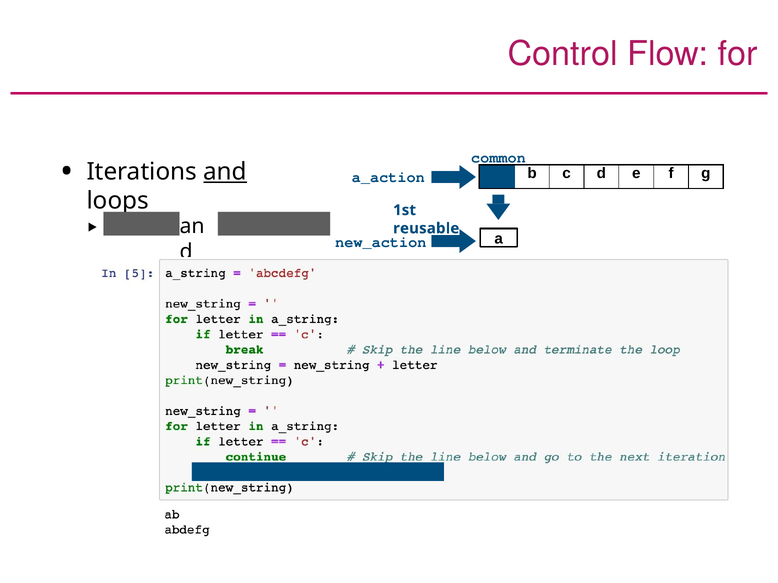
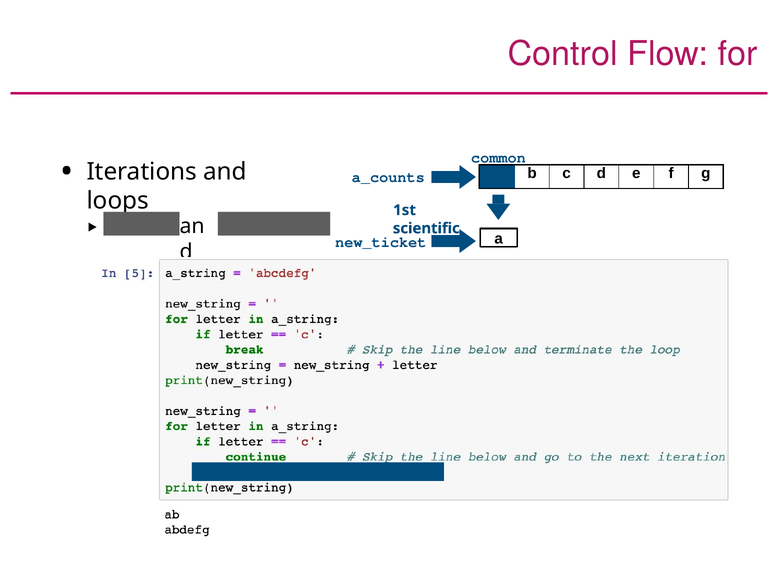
and underline: present -> none (225, 172)
a_action: a_action -> a_counts (388, 177)
reusable: reusable -> scientific (426, 229)
new_action: new_action -> new_ticket (381, 242)
